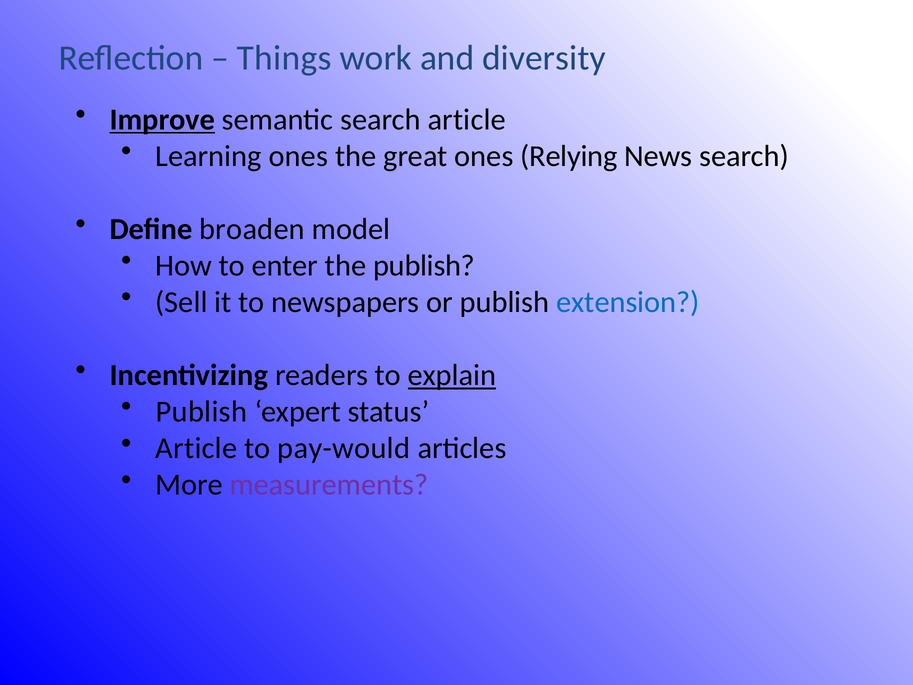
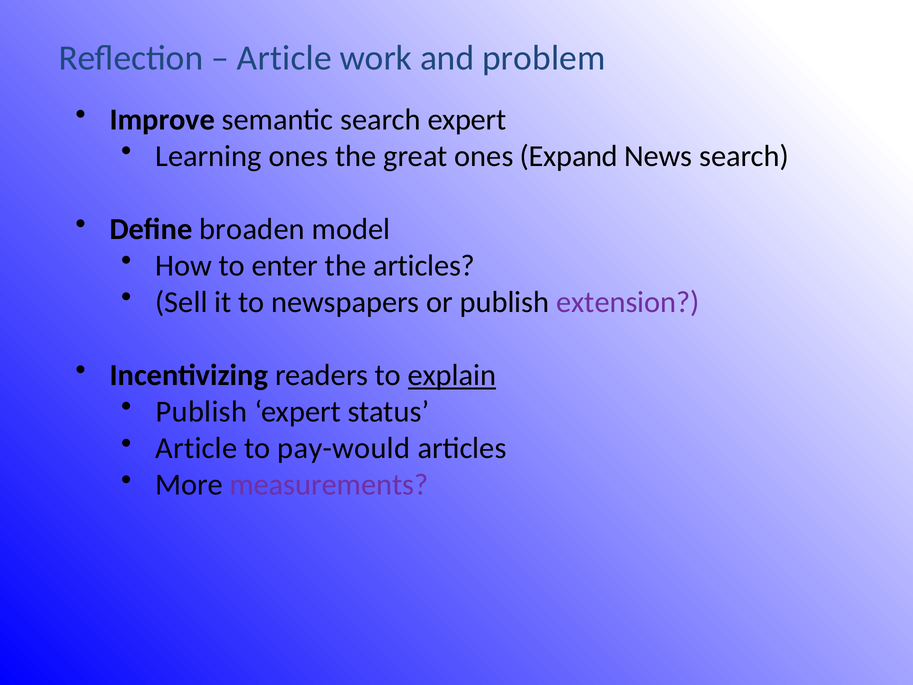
Things: Things -> Article (284, 58)
diversity: diversity -> problem (544, 58)
Improve underline: present -> none (162, 120)
search article: article -> expert (467, 120)
Relying: Relying -> Expand (569, 156)
the publish: publish -> articles (424, 266)
extension colour: blue -> purple (628, 302)
